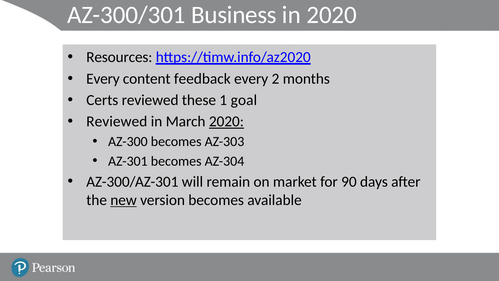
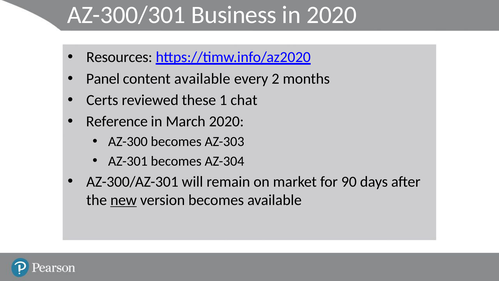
Every: Every -> Panel (103, 79)
content feedback: feedback -> available (202, 79)
goal: goal -> chat (244, 100)
Reviewed: Reviewed -> Reference (117, 121)
2020 underline: present -> none (226, 121)
